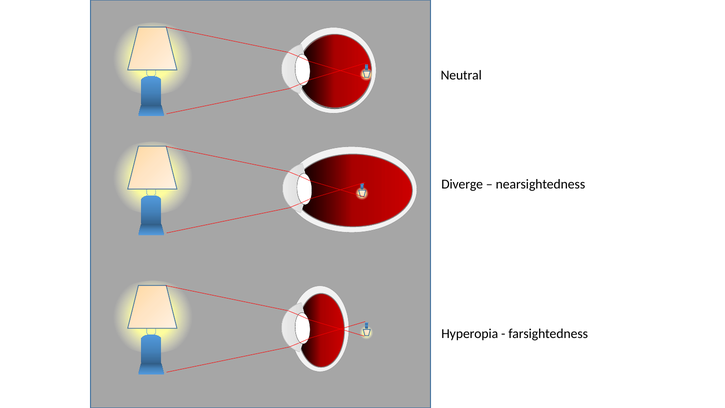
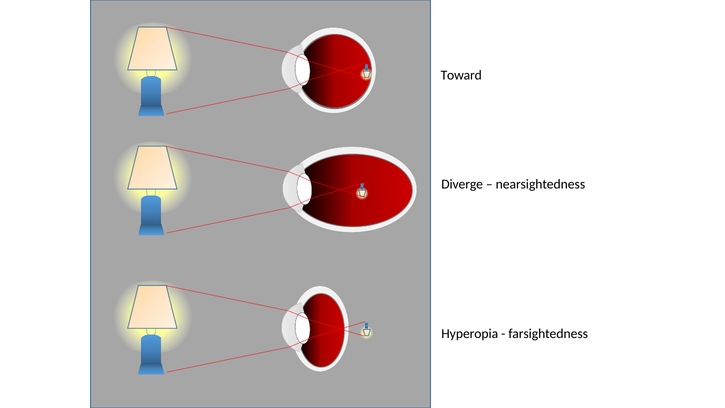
Neutral: Neutral -> Toward (461, 75)
